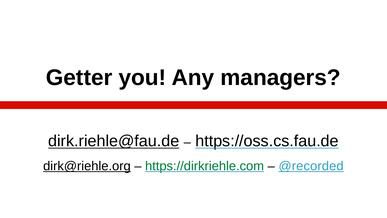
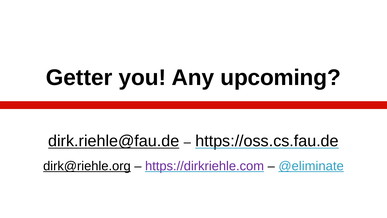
managers: managers -> upcoming (281, 78)
https://dirkriehle.com colour: green -> purple (205, 166)
@recorded: @recorded -> @eliminate (311, 166)
